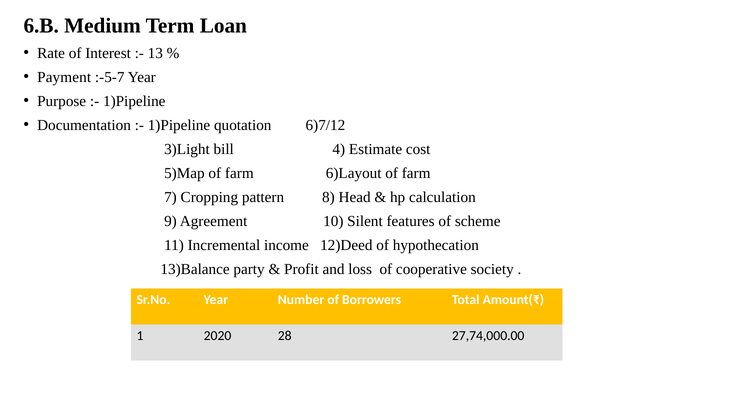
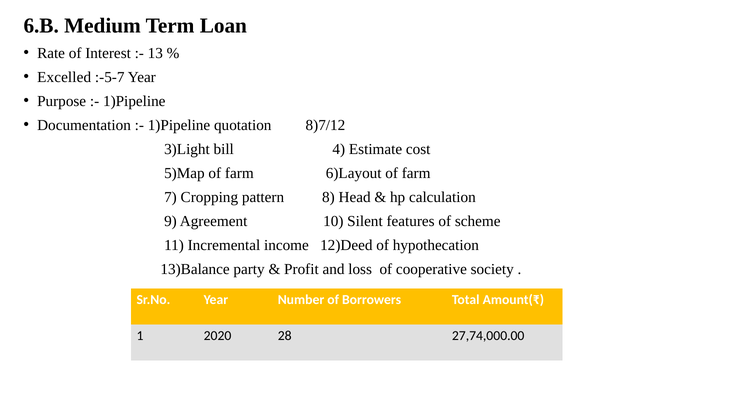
Payment: Payment -> Excelled (64, 77)
6)7/12: 6)7/12 -> 8)7/12 (325, 125)
